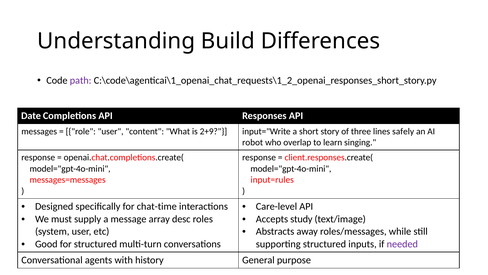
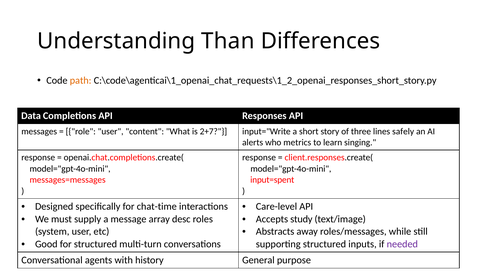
Build: Build -> Than (228, 41)
path colour: purple -> orange (81, 80)
Date: Date -> Data (31, 116)
2+9: 2+9 -> 2+7 (213, 131)
robot: robot -> alerts (253, 142)
overlap: overlap -> metrics (297, 142)
input=rules: input=rules -> input=spent (272, 180)
